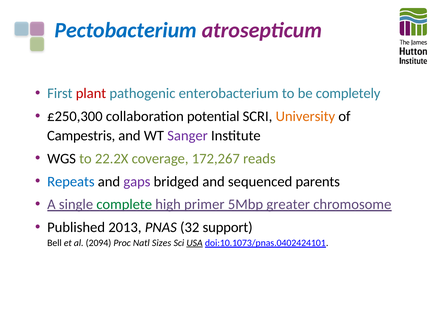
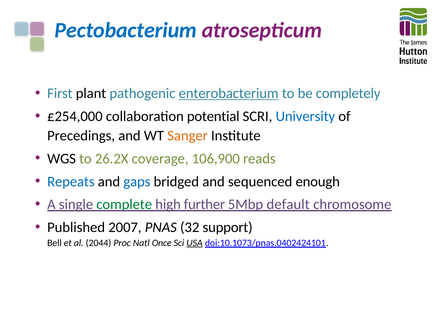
plant colour: red -> black (91, 93)
enterobacterium underline: none -> present (229, 93)
£250,300: £250,300 -> £254,000 (75, 116)
University colour: orange -> blue (305, 116)
Campestris: Campestris -> Precedings (81, 135)
Sanger colour: purple -> orange (188, 135)
22.2X: 22.2X -> 26.2X (112, 158)
172,267: 172,267 -> 106,900 (216, 158)
gaps colour: purple -> blue (137, 181)
parents: parents -> enough (318, 181)
primer: primer -> further (204, 204)
greater: greater -> default (288, 204)
2013: 2013 -> 2007 (125, 227)
2094: 2094 -> 2044 (99, 243)
Sizes: Sizes -> Once (162, 243)
